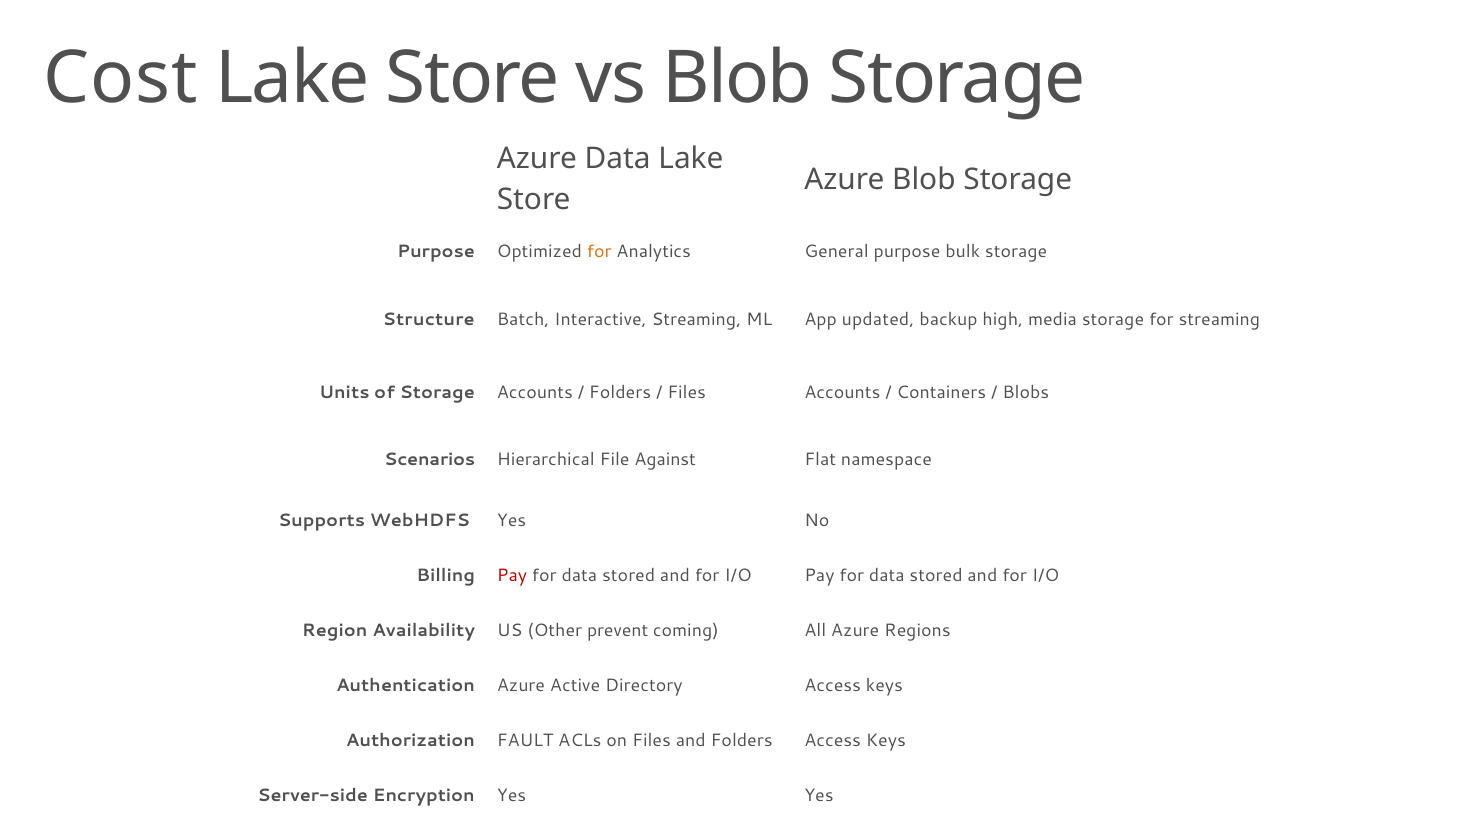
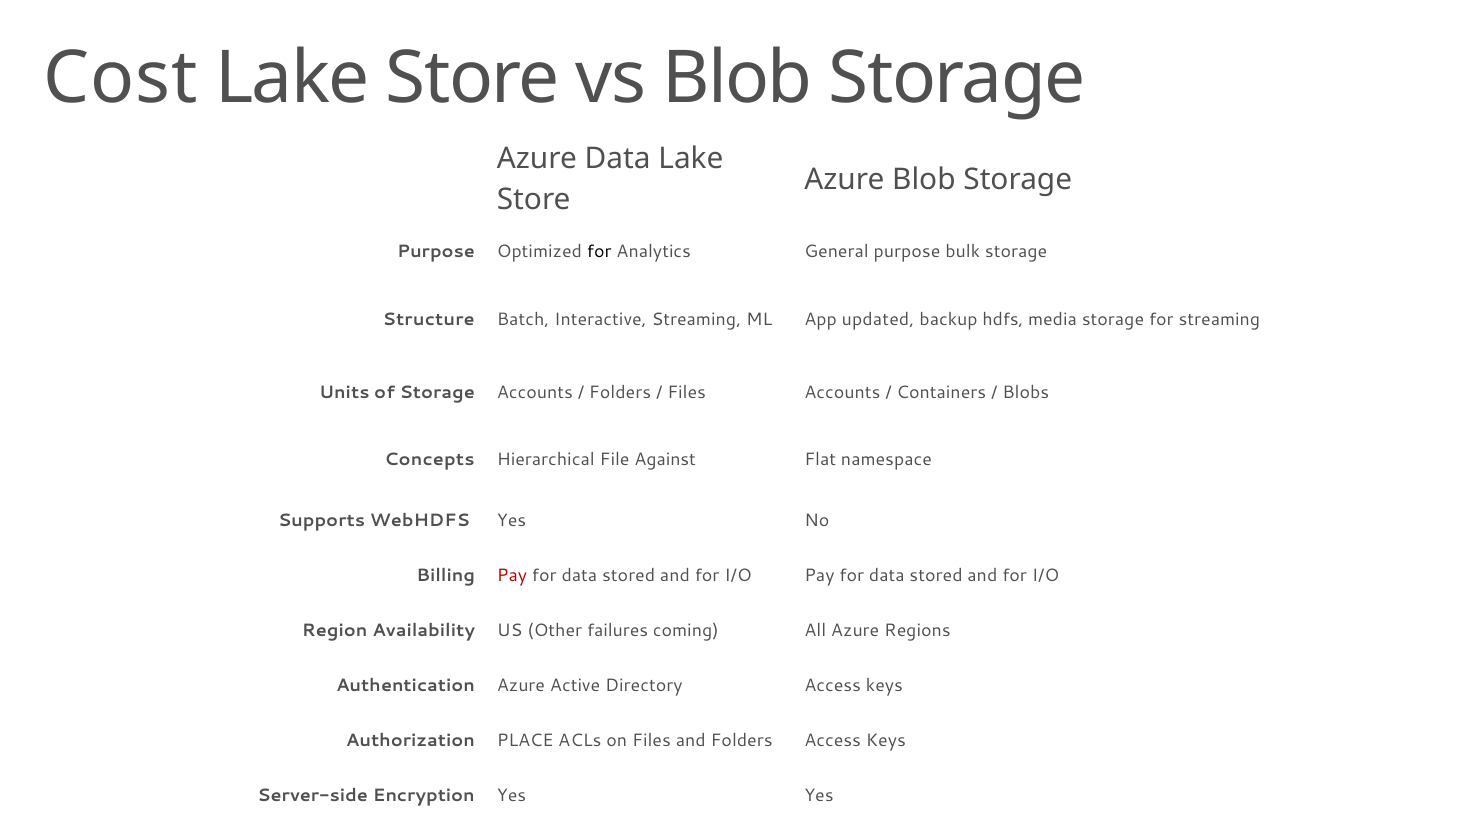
for colour: orange -> black (599, 252)
high: high -> hdfs (1003, 319)
Scenarios: Scenarios -> Concepts (430, 460)
prevent: prevent -> failures (618, 631)
FAULT: FAULT -> PLACE (525, 741)
